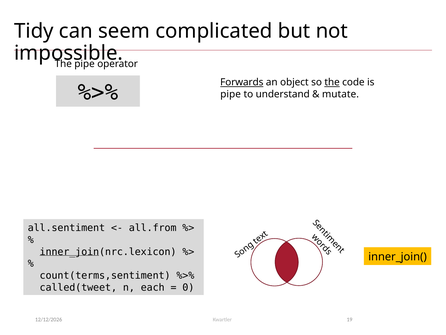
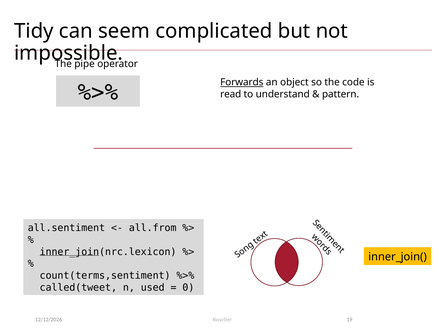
the underline: present -> none (332, 82)
pipe: pipe -> read (231, 94)
mutate: mutate -> pattern (341, 94)
each: each -> used (153, 287)
